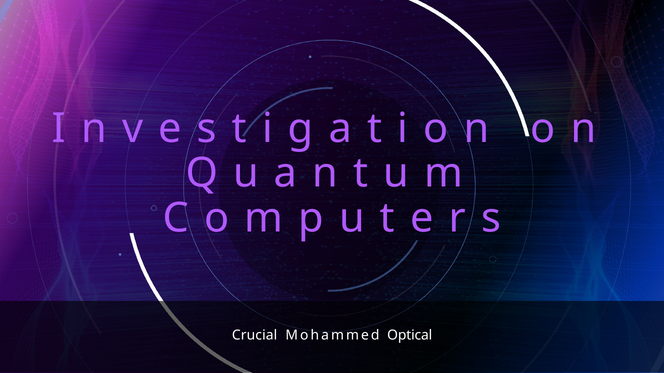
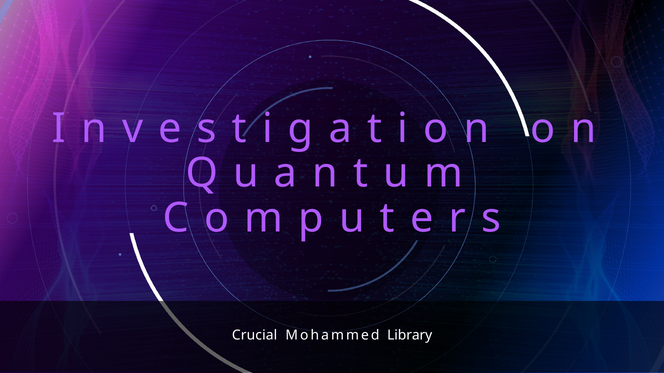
Optical: Optical -> Library (410, 336)
